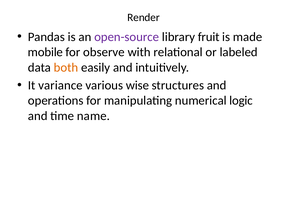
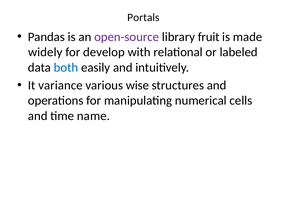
Render: Render -> Portals (143, 18)
mobile: mobile -> widely (45, 52)
observe: observe -> develop (104, 52)
both colour: orange -> blue (66, 68)
logic: logic -> cells (241, 101)
